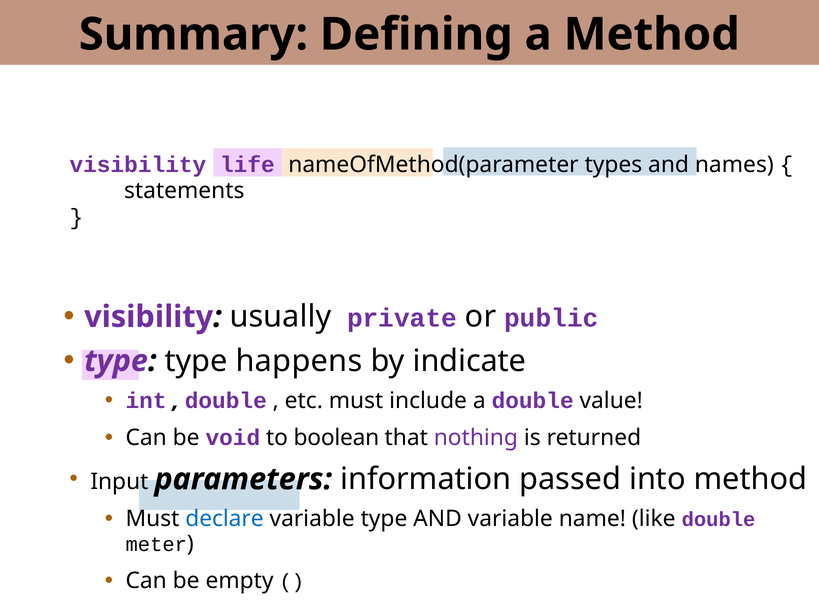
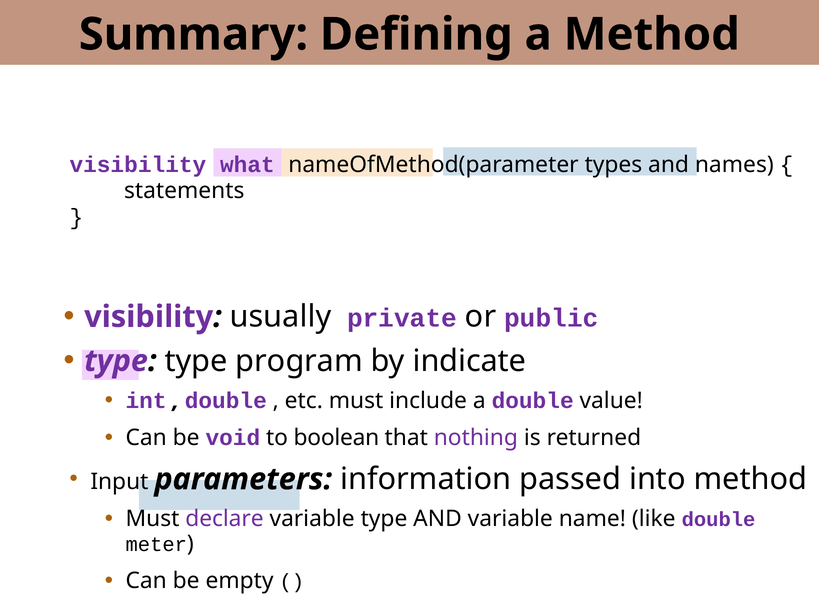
life: life -> what (247, 164)
happens: happens -> program (299, 360)
declare colour: blue -> purple (224, 518)
